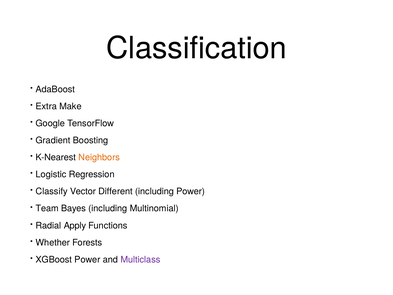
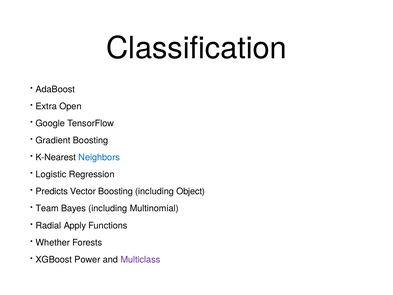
Make: Make -> Open (70, 106)
Neighbors colour: orange -> blue (99, 157)
Classify: Classify -> Predicts (52, 191)
Vector Different: Different -> Boosting (116, 191)
including Power: Power -> Object (191, 191)
